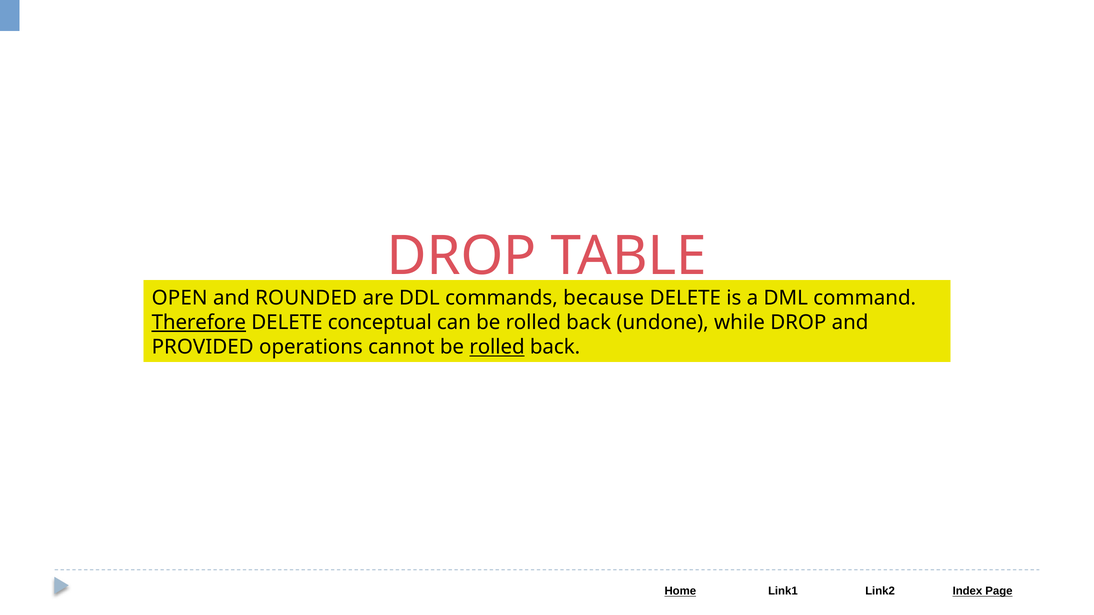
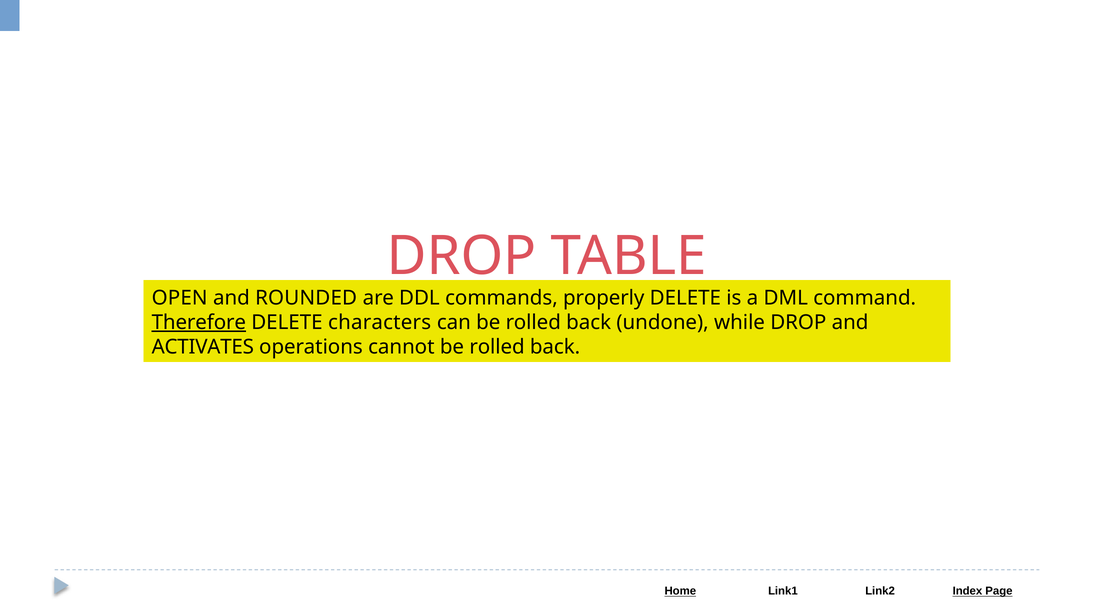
because: because -> properly (604, 298)
conceptual: conceptual -> characters (380, 323)
PROVIDED: PROVIDED -> ACTIVATES (203, 347)
rolled underline: present -> none (497, 347)
